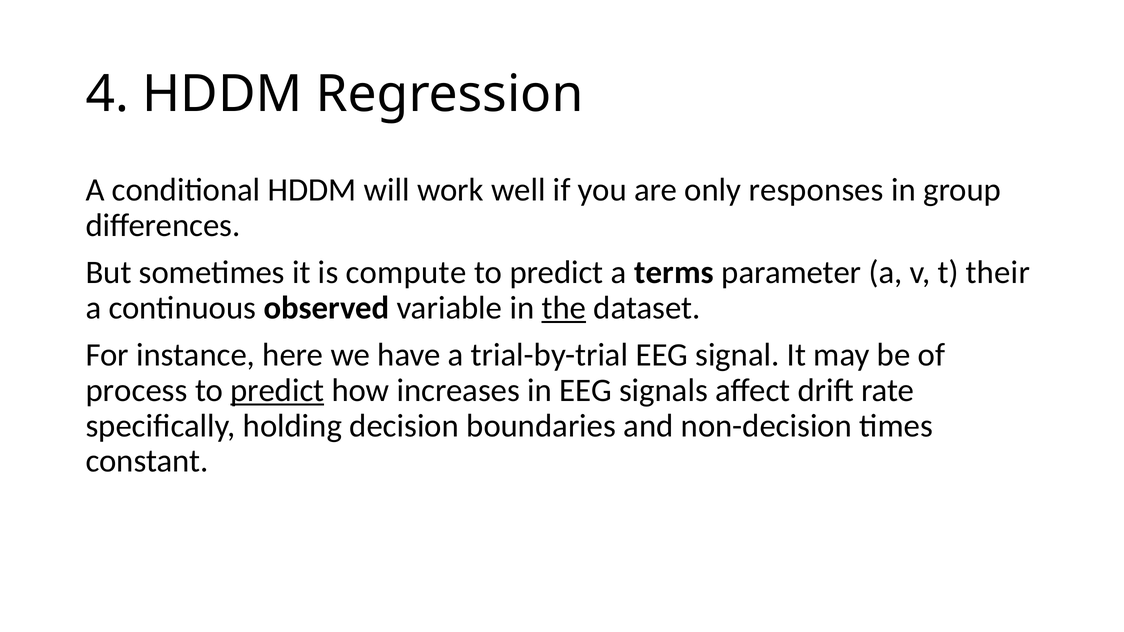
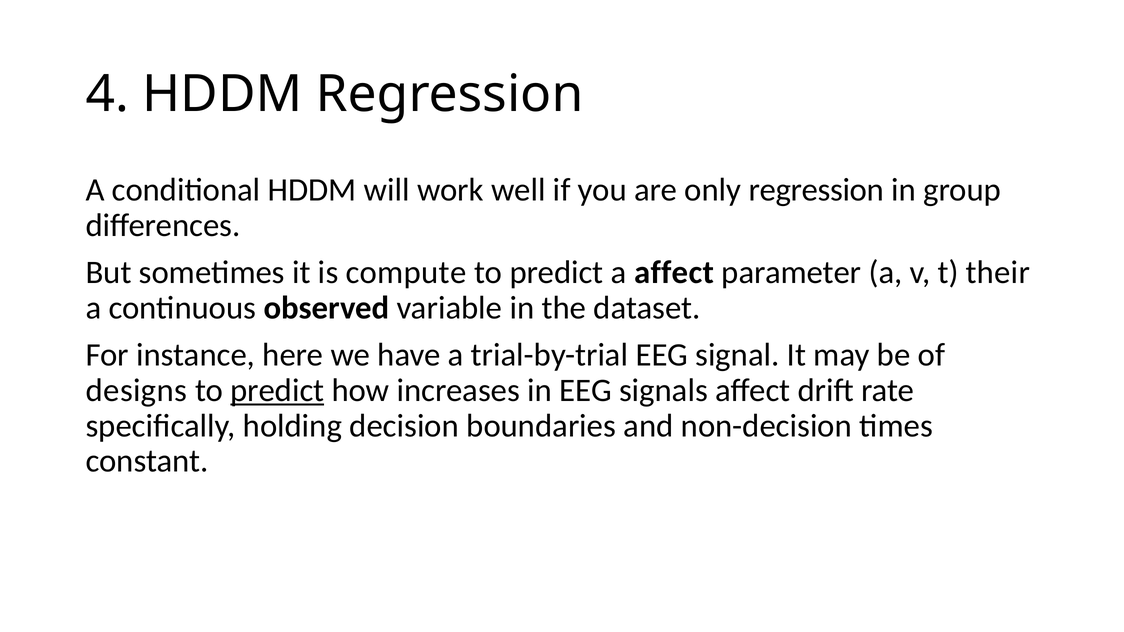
only responses: responses -> regression (816, 190)
a terms: terms -> affect (674, 273)
the underline: present -> none (564, 308)
process: process -> designs (136, 391)
